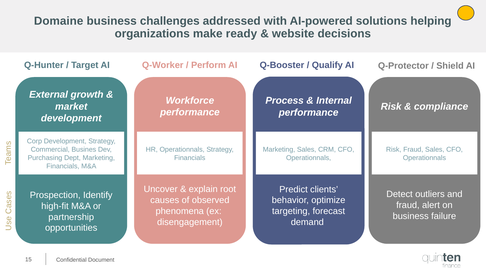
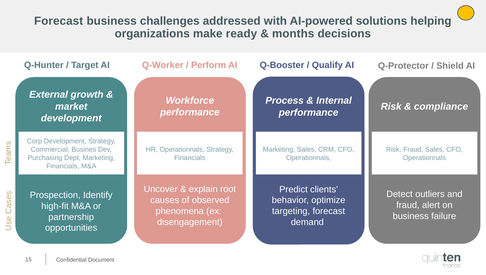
Domaine: Domaine -> Forecast (59, 21)
website: website -> months (293, 34)
